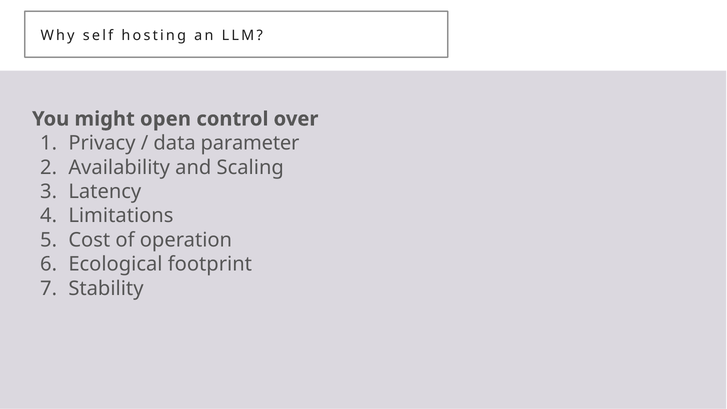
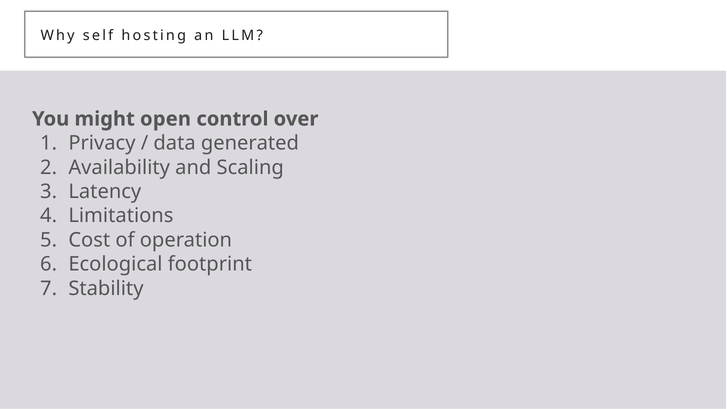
parameter: parameter -> generated (250, 143)
